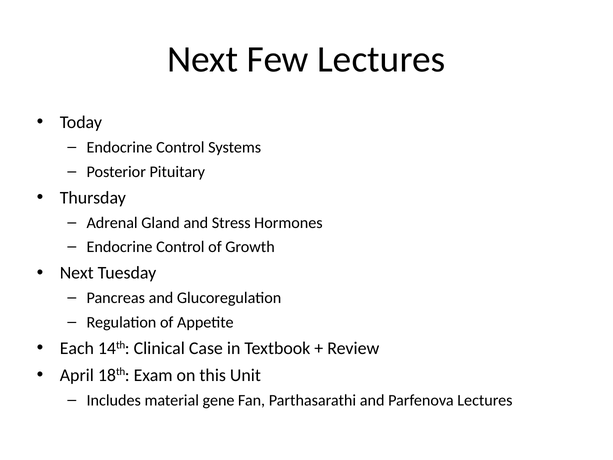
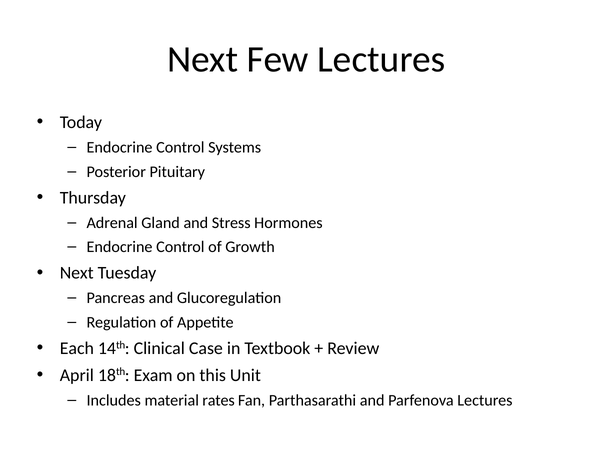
gene: gene -> rates (219, 400)
